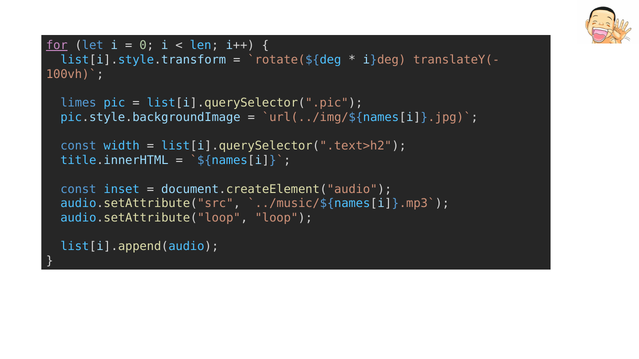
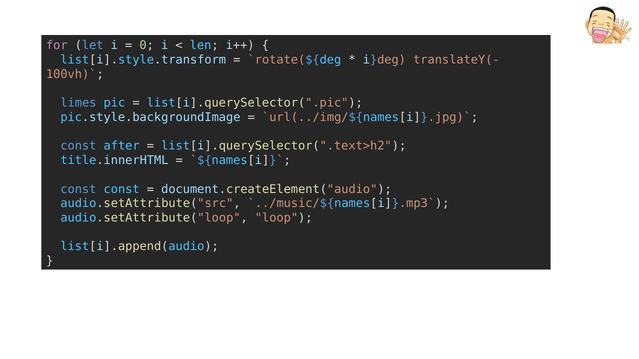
for underline: present -> none (57, 46)
width: width -> after (122, 146)
const inset: inset -> const (122, 189)
